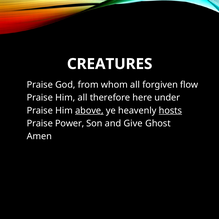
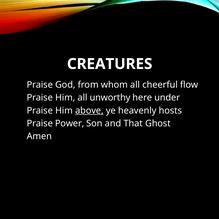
forgiven: forgiven -> cheerful (160, 85)
therefore: therefore -> unworthy (110, 98)
hosts underline: present -> none (170, 110)
Give: Give -> That (133, 123)
